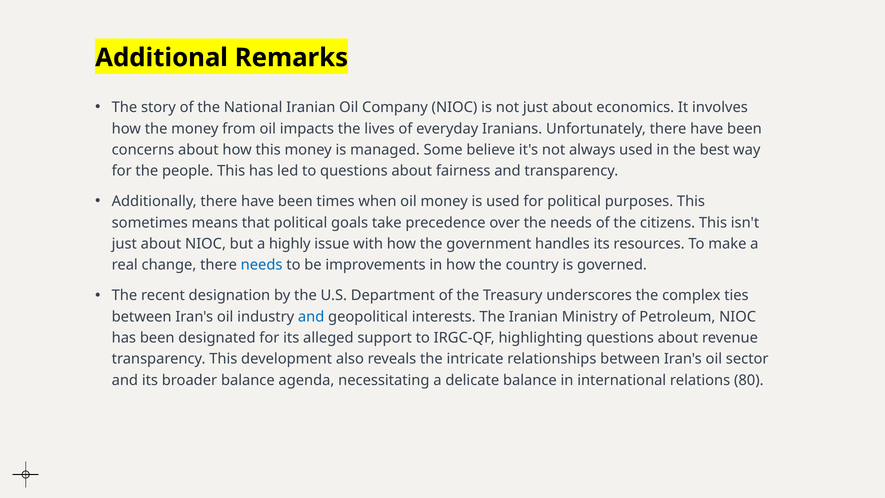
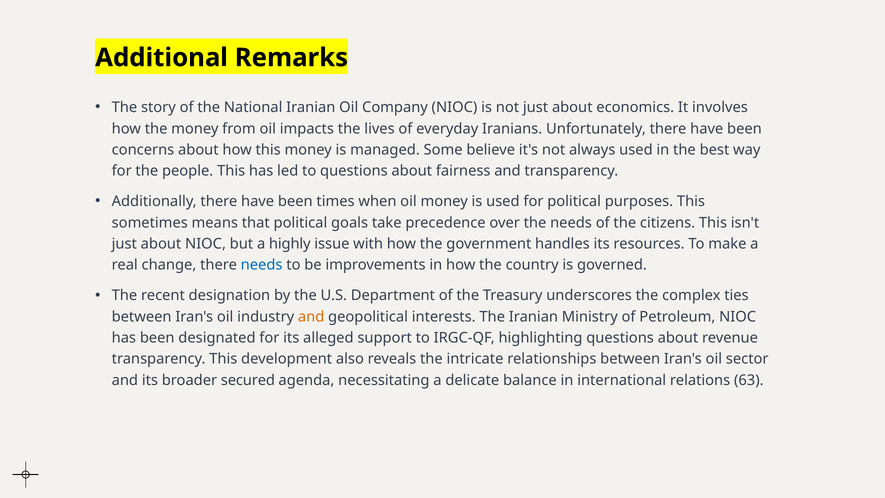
and colour: blue -> orange (311, 317)
broader balance: balance -> secured (248, 380)
80: 80 -> 63 (749, 380)
